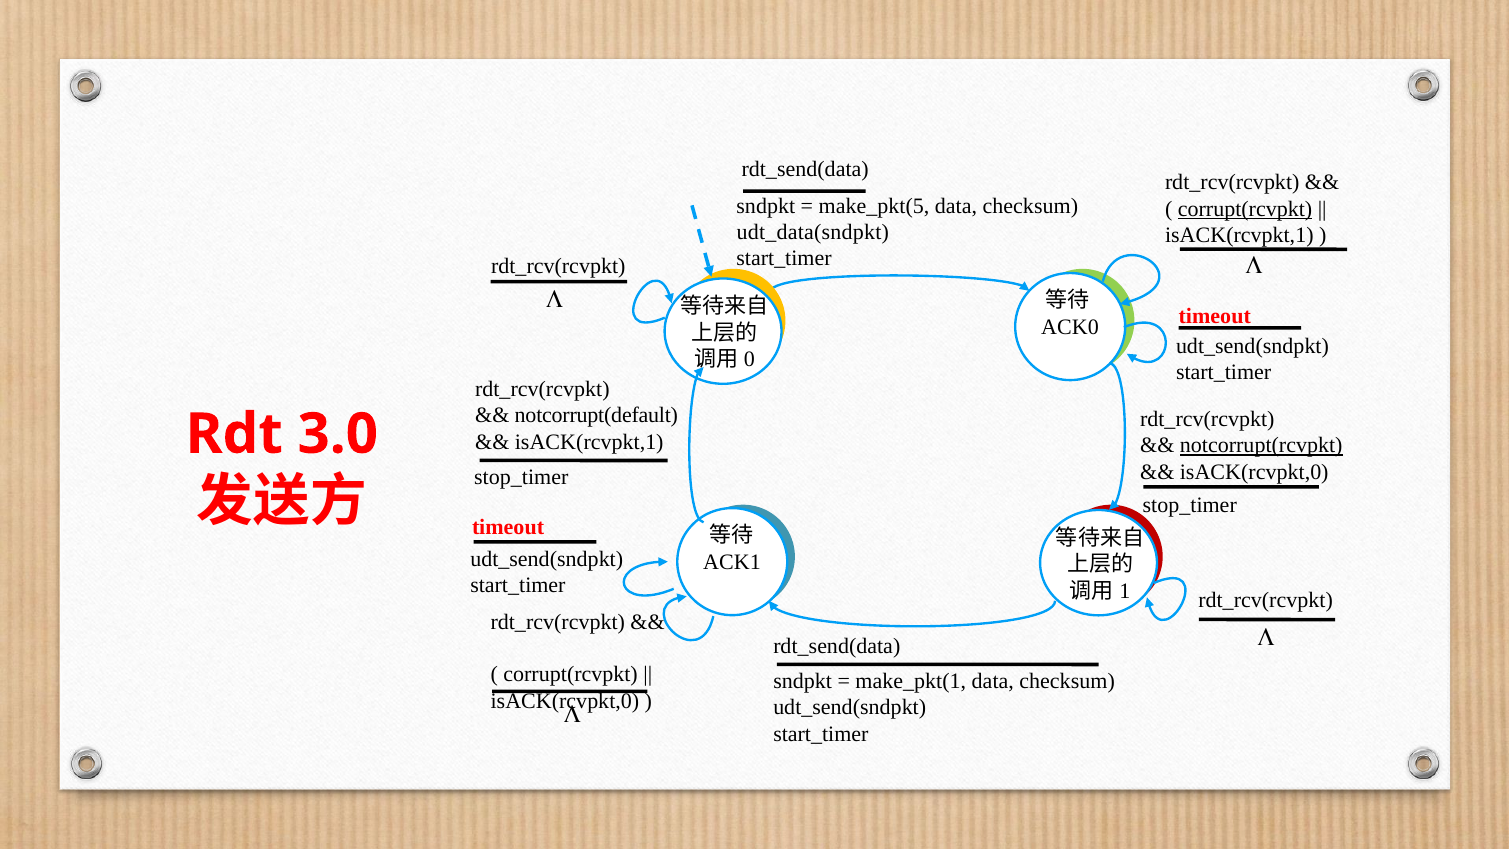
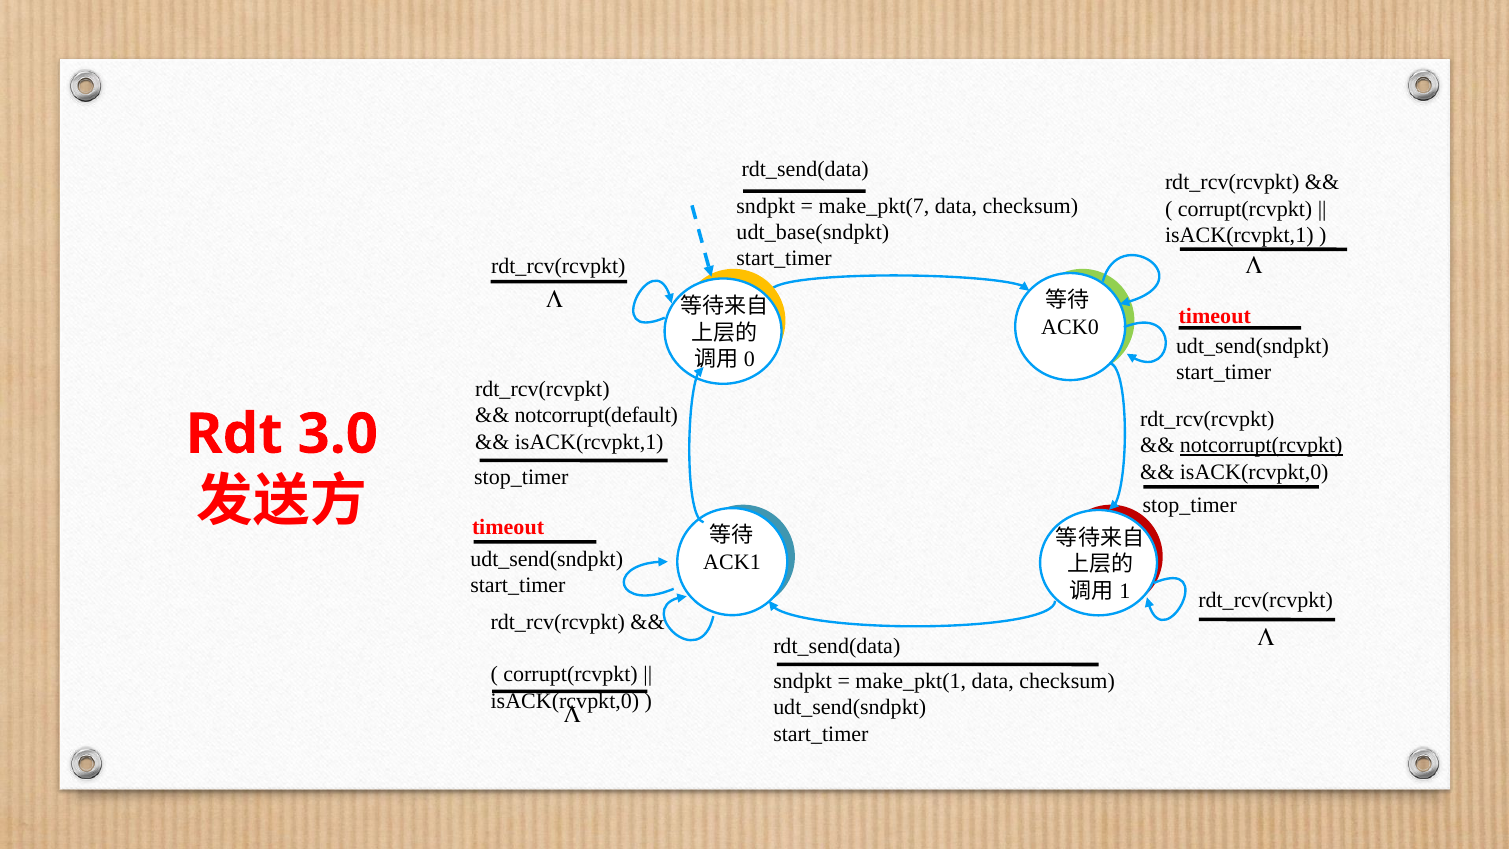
make_pkt(5: make_pkt(5 -> make_pkt(7 (874, 206)
corrupt(rcvpkt underline: present -> none (1245, 209)
udt_data(sndpkt: udt_data(sndpkt -> udt_base(sndpkt (813, 232)
